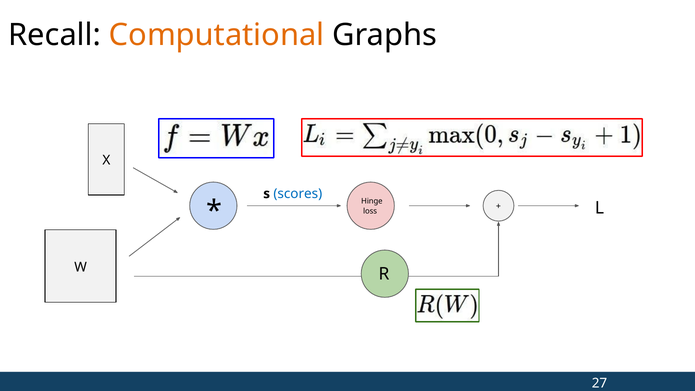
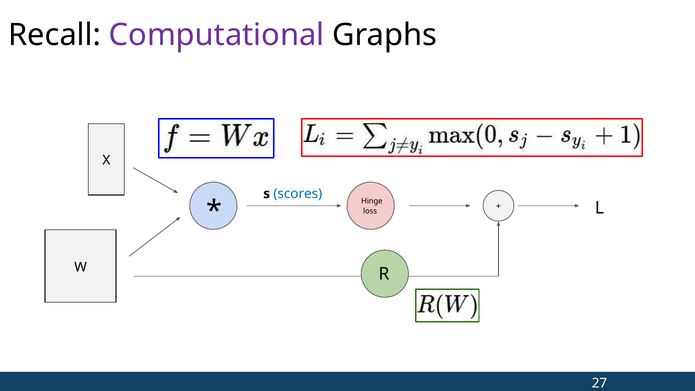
Computational colour: orange -> purple (217, 35)
